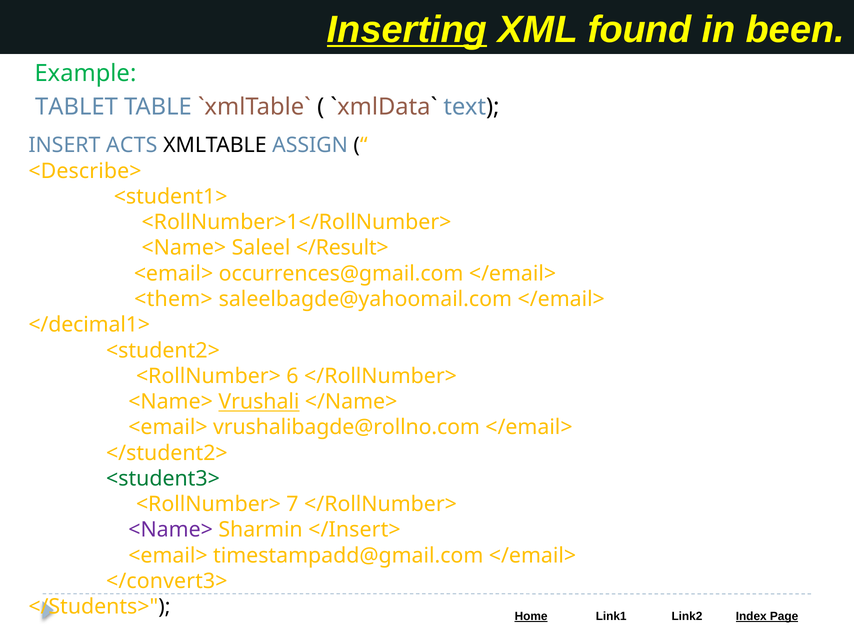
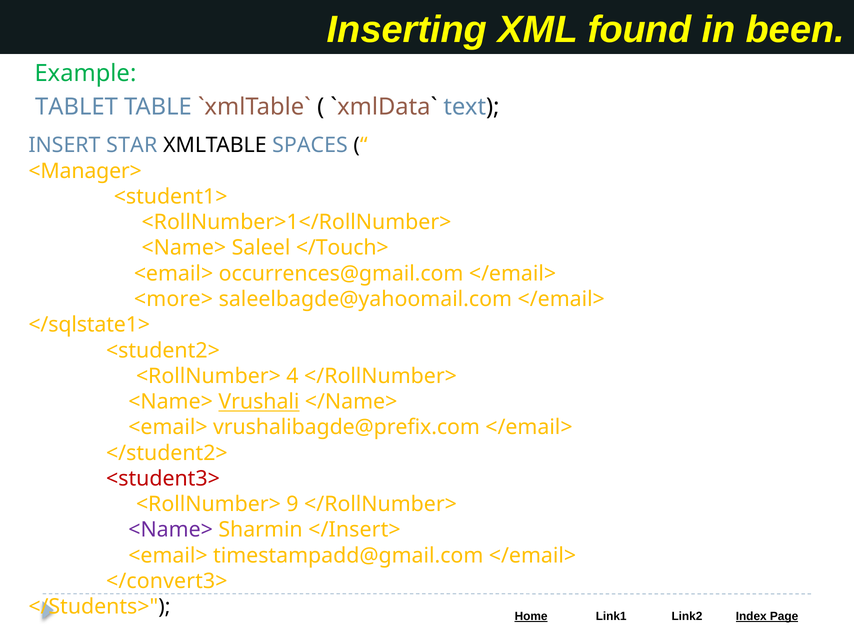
Inserting underline: present -> none (407, 30)
ACTS: ACTS -> STAR (132, 145)
ASSIGN: ASSIGN -> SPACES (310, 145)
<Describe>: <Describe> -> <Manager> (85, 171)
</Result>: </Result> -> </Touch> (342, 248)
<them>: <them> -> <more> (173, 299)
</decimal1>: </decimal1> -> </sqlstate1> (89, 325)
6: 6 -> 4 (292, 376)
vrushalibagde@rollno.com: vrushalibagde@rollno.com -> vrushalibagde@prefix.com (347, 427)
<student3> colour: green -> red (163, 478)
7: 7 -> 9 (292, 504)
